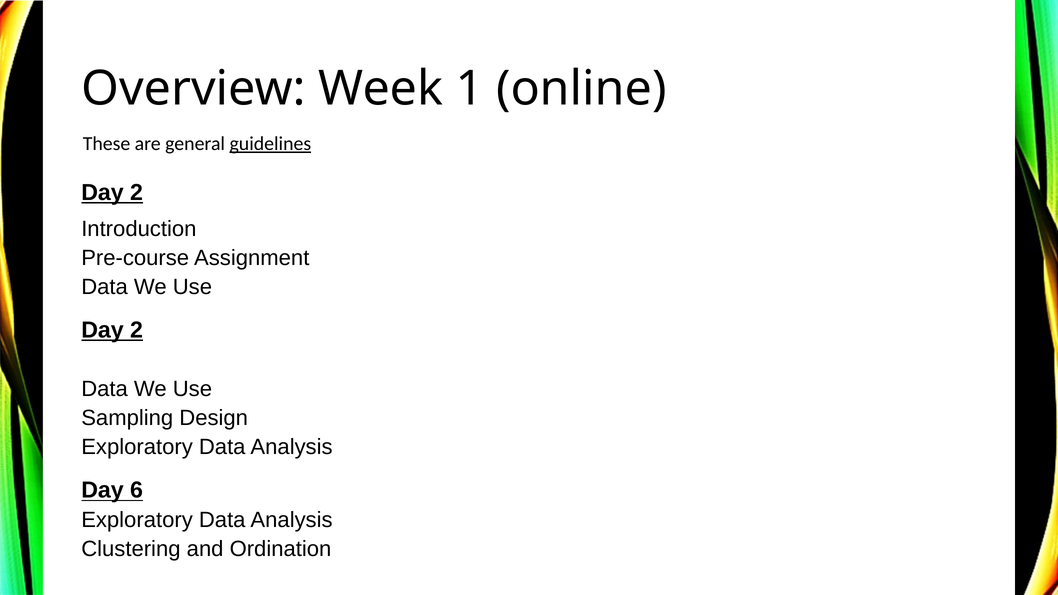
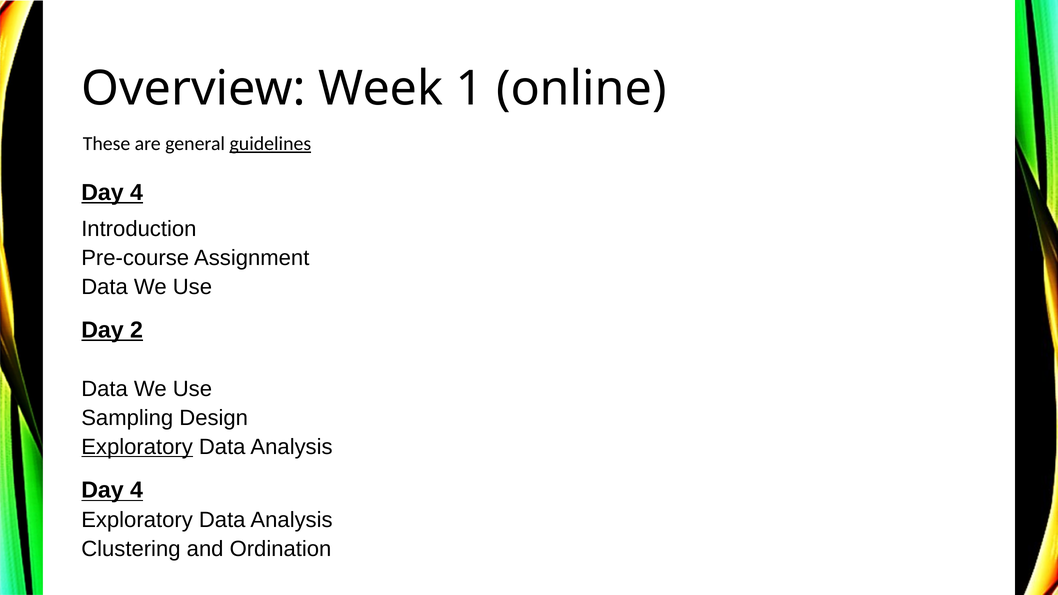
2: 2 -> 4 (136, 193)
Exploratory underline: none -> present (137, 447)
6: 6 -> 4 (136, 490)
